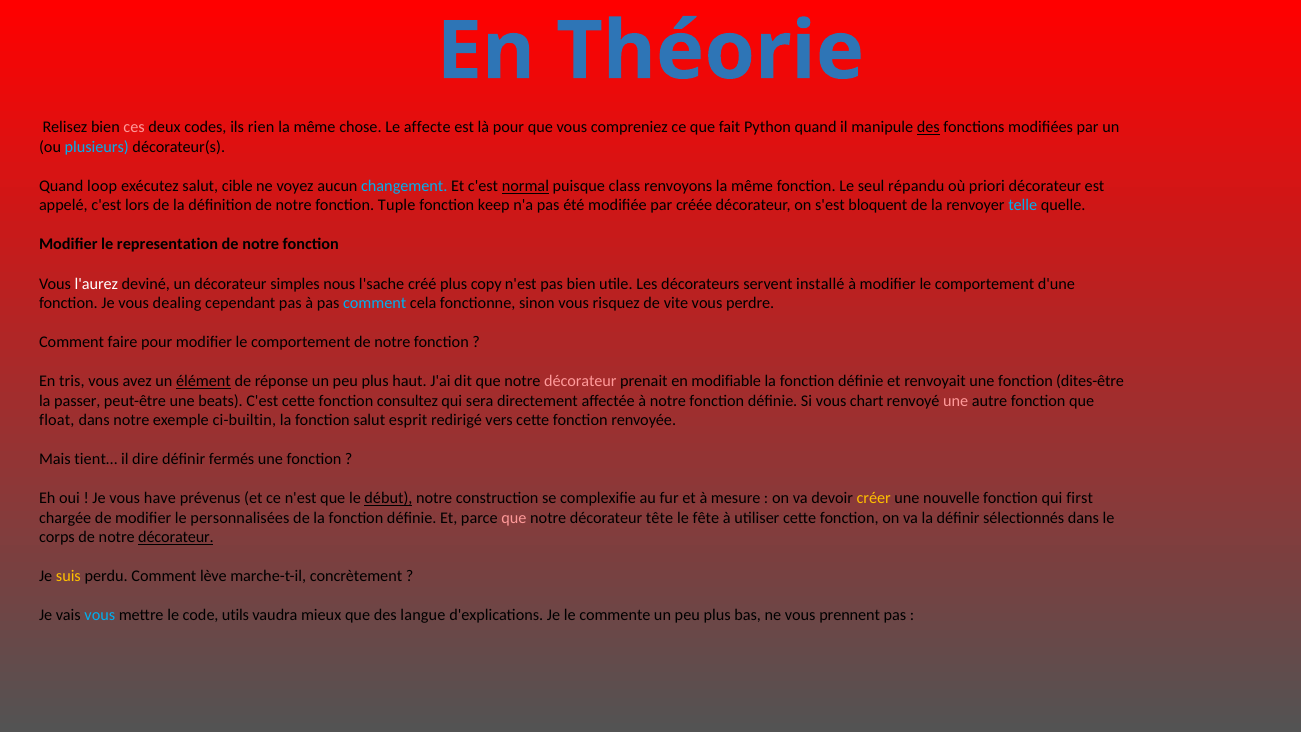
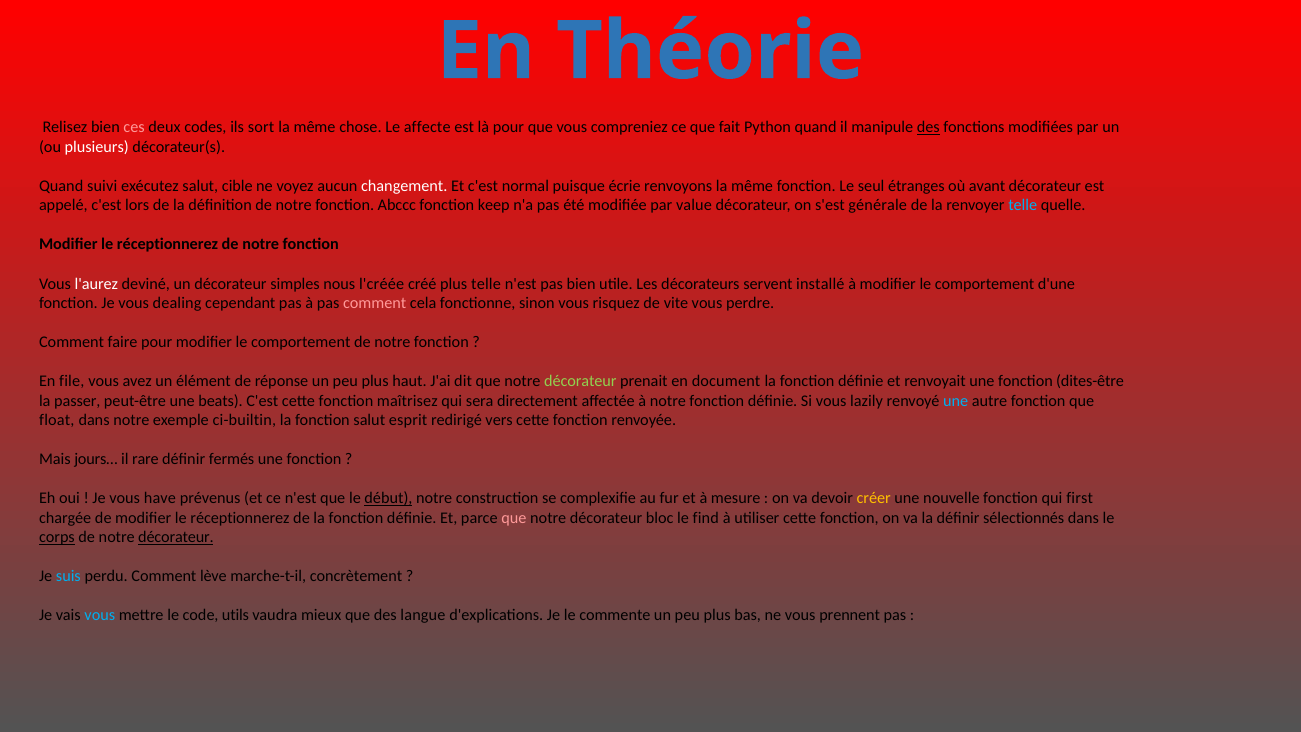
rien: rien -> sort (261, 127)
plusieurs colour: light blue -> white (97, 147)
loop: loop -> suivi (102, 186)
changement colour: light blue -> white (404, 186)
normal underline: present -> none (525, 186)
class: class -> écrie (625, 186)
répandu: répandu -> étranges (916, 186)
priori: priori -> avant (987, 186)
Tuple: Tuple -> Abccc (397, 206)
créée: créée -> value (694, 206)
bloquent: bloquent -> générale (878, 206)
representation: representation -> réceptionnerez (168, 245)
l'sache: l'sache -> l'créée (382, 284)
plus copy: copy -> telle (486, 284)
comment colour: light blue -> pink (375, 303)
tris: tris -> file (72, 381)
élément underline: present -> none (203, 381)
décorateur colour: pink -> light green (580, 381)
modifiable: modifiable -> document (726, 381)
consultez: consultez -> maîtrisez (407, 401)
chart: chart -> lazily (867, 401)
une colour: pink -> light blue (956, 401)
tient…: tient… -> jours… (96, 459)
dire: dire -> rare (145, 459)
de modifier le personnalisées: personnalisées -> réceptionnerez (240, 518)
tête: tête -> bloc (660, 518)
fête: fête -> find (706, 518)
corps underline: none -> present (57, 537)
suis colour: yellow -> light blue (68, 576)
